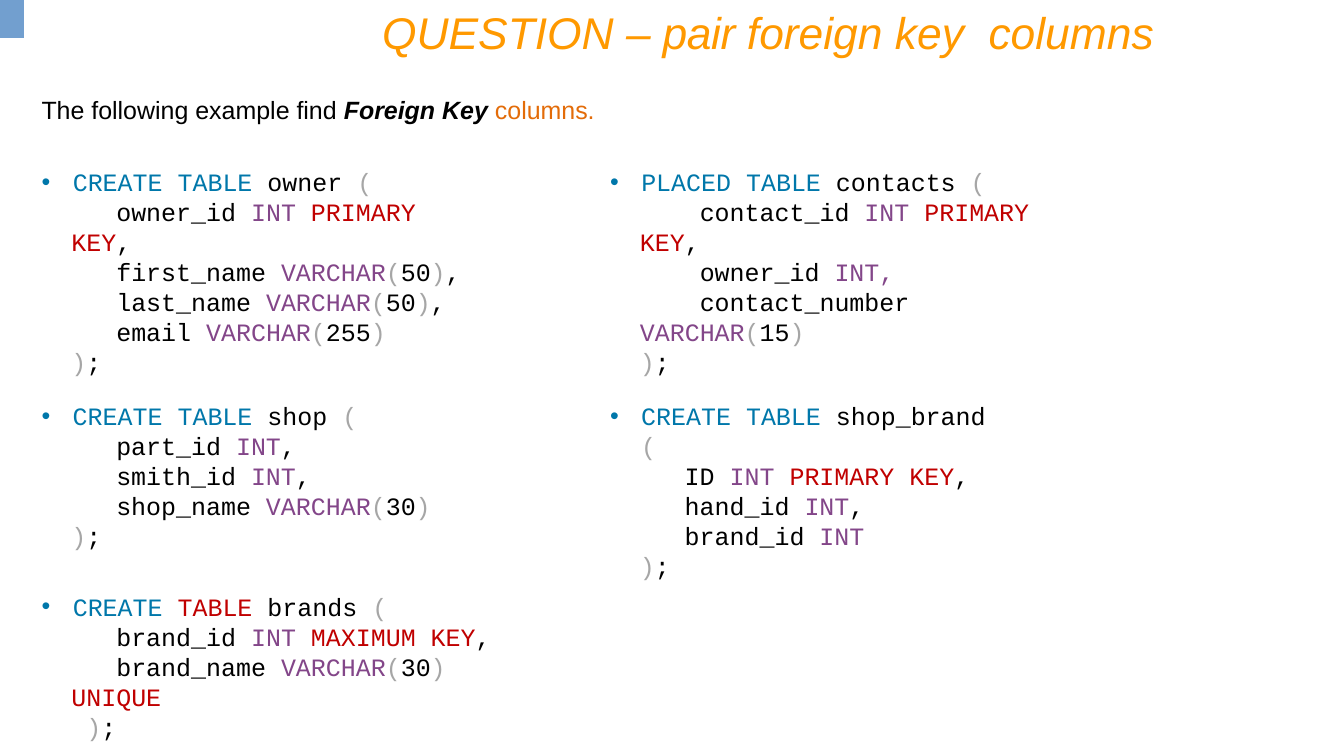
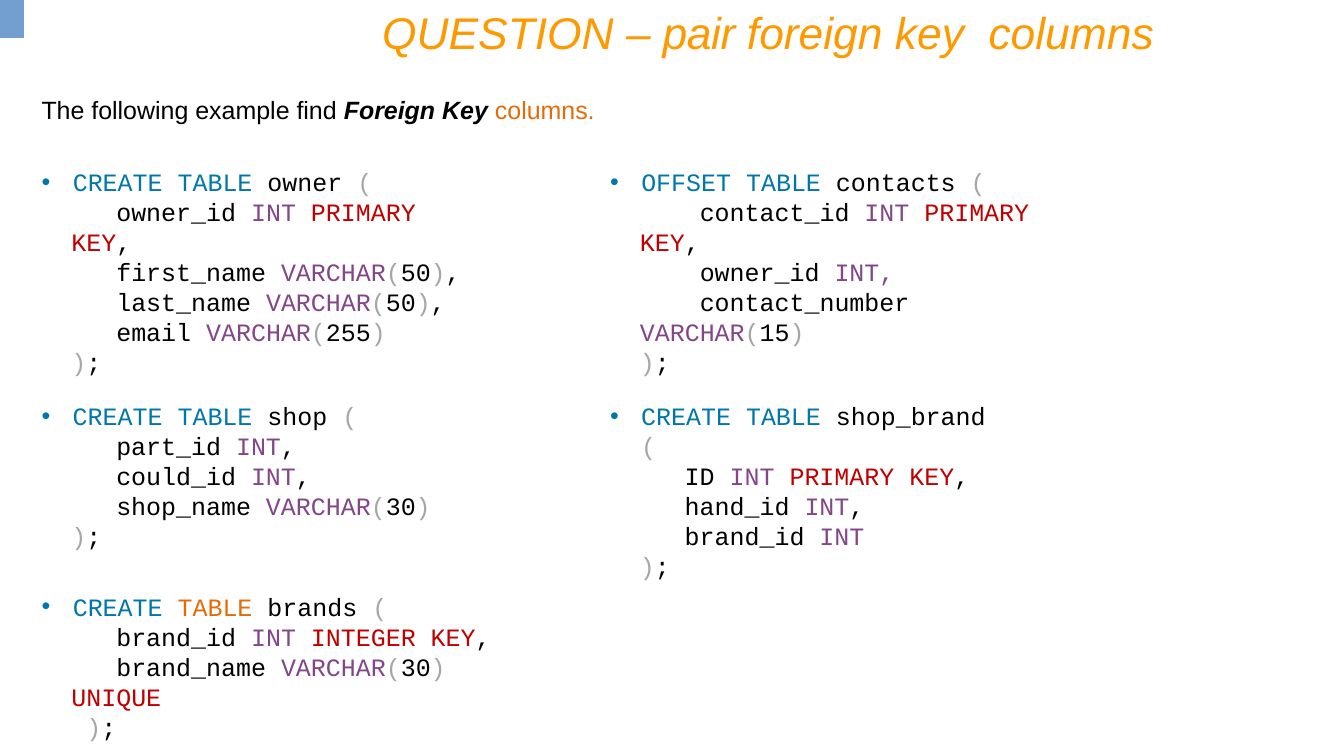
PLACED: PLACED -> OFFSET (686, 183)
smith_id: smith_id -> could_id (176, 477)
TABLE colour: red -> orange (215, 608)
MAXIMUM: MAXIMUM -> INTEGER (363, 638)
